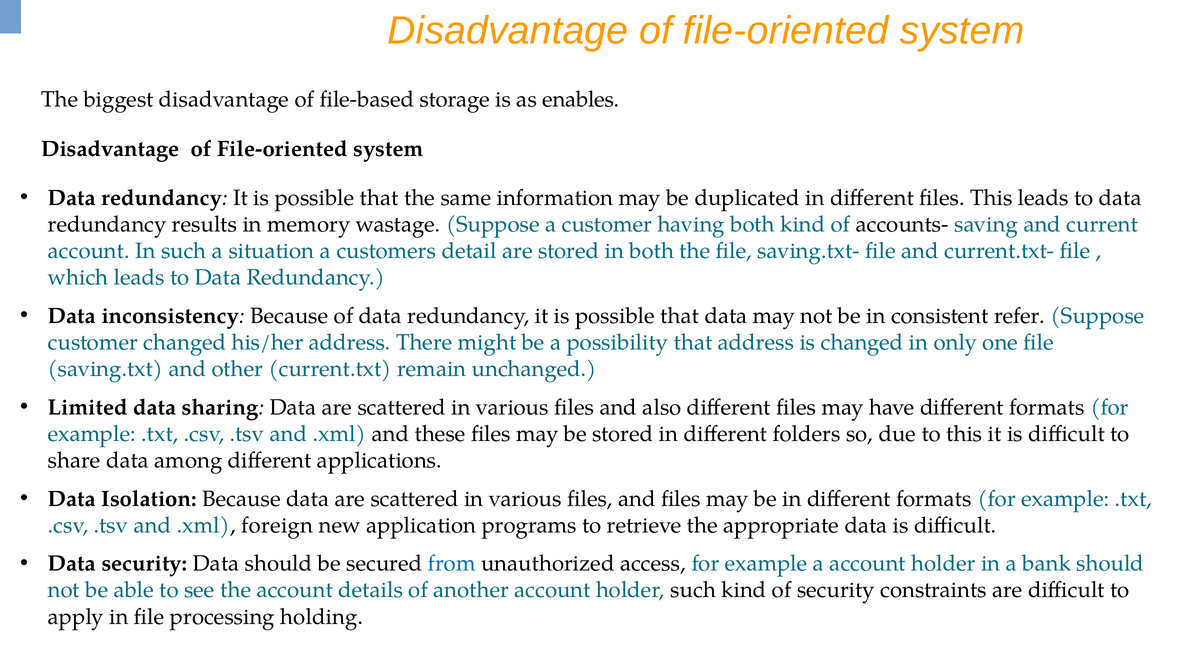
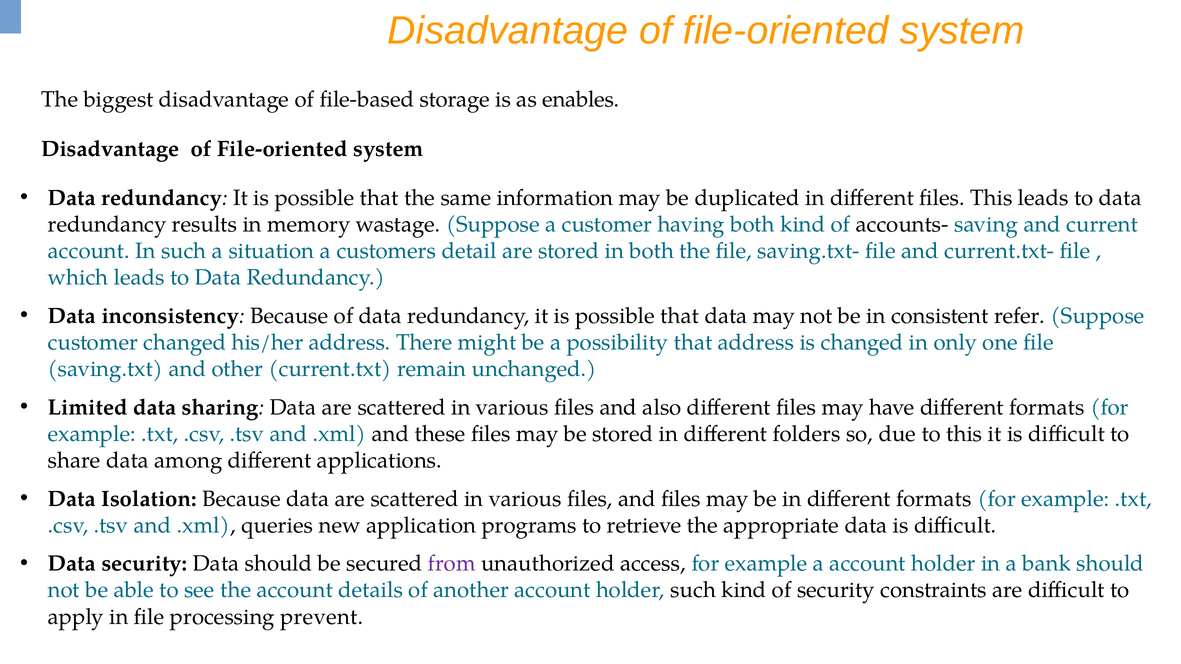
foreign: foreign -> queries (277, 526)
from colour: blue -> purple (452, 564)
holding: holding -> prevent (322, 617)
